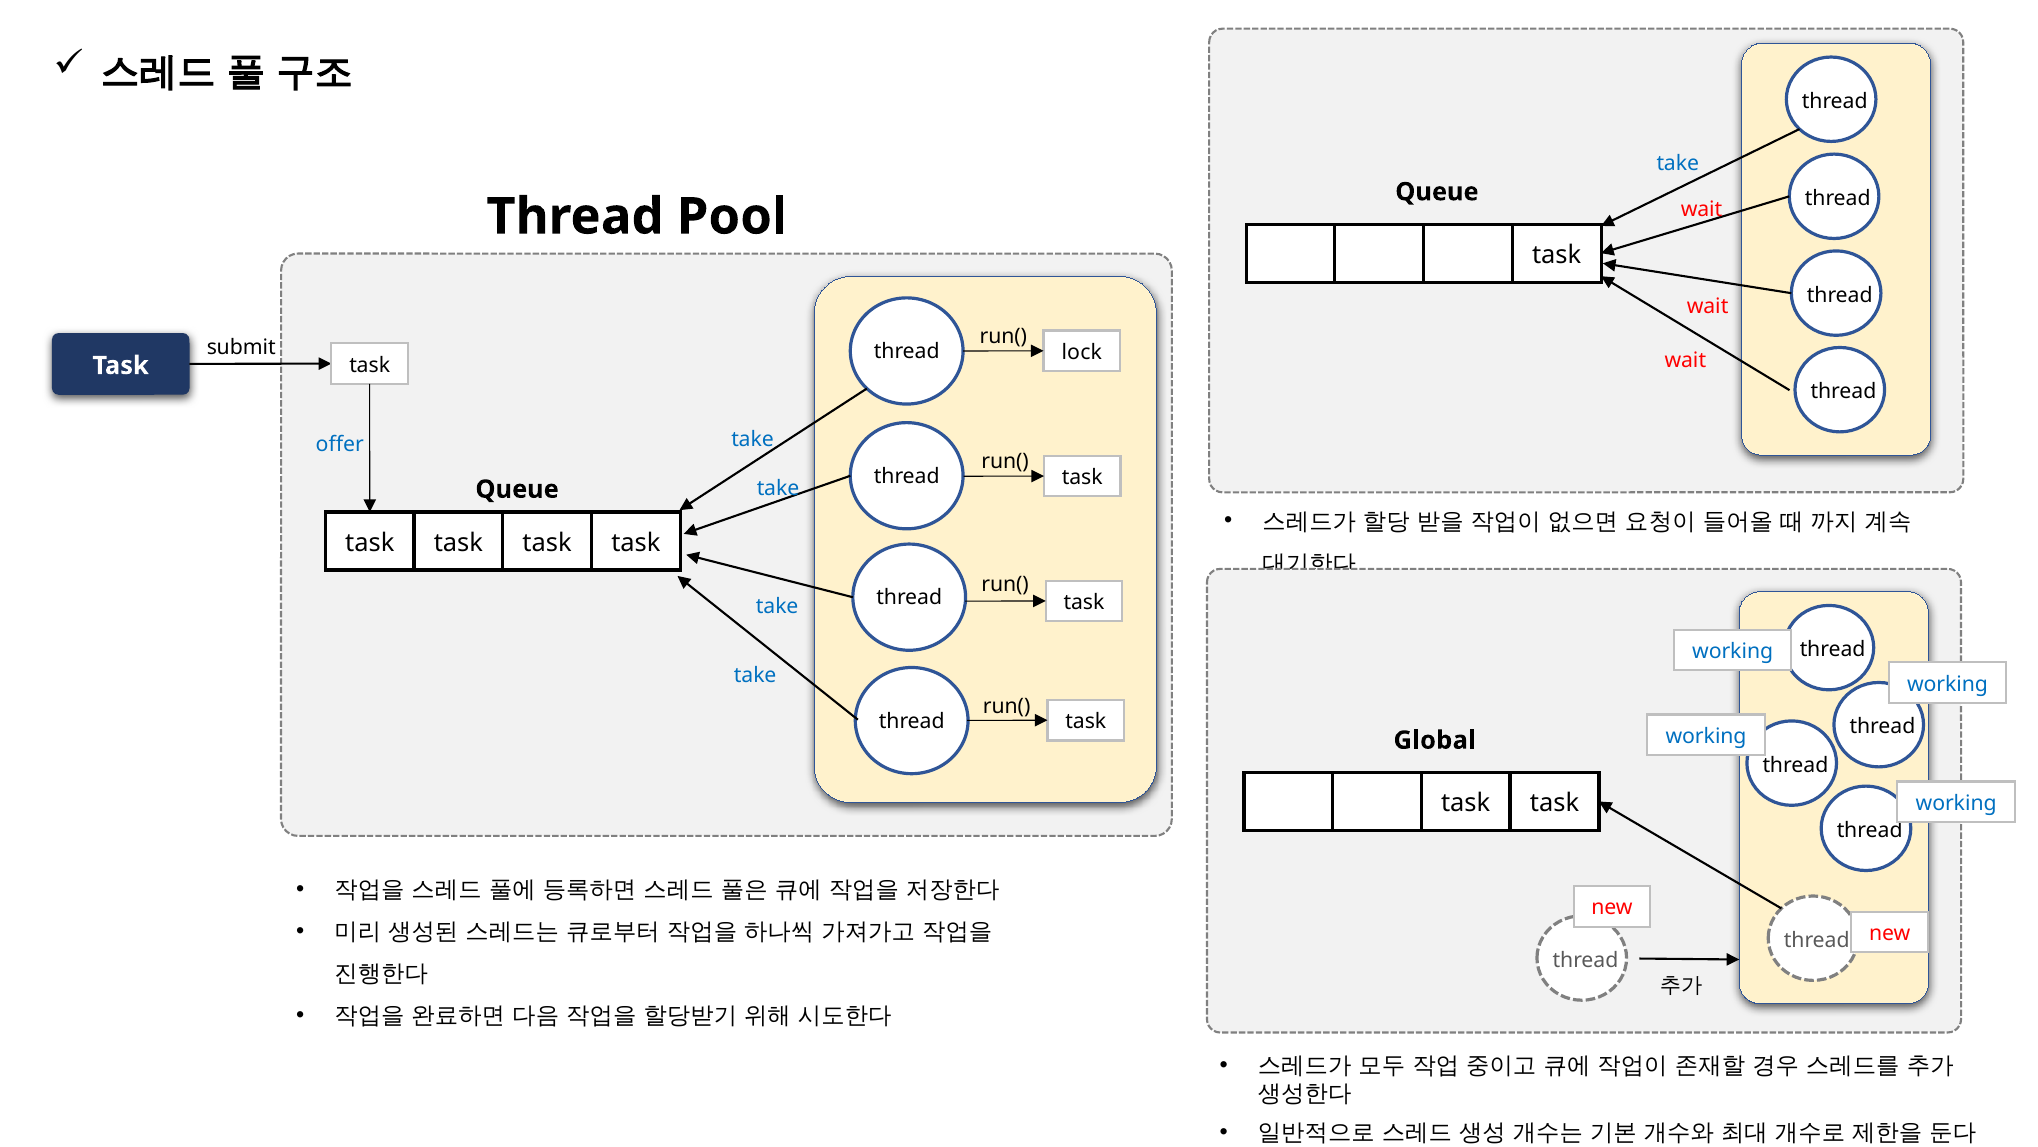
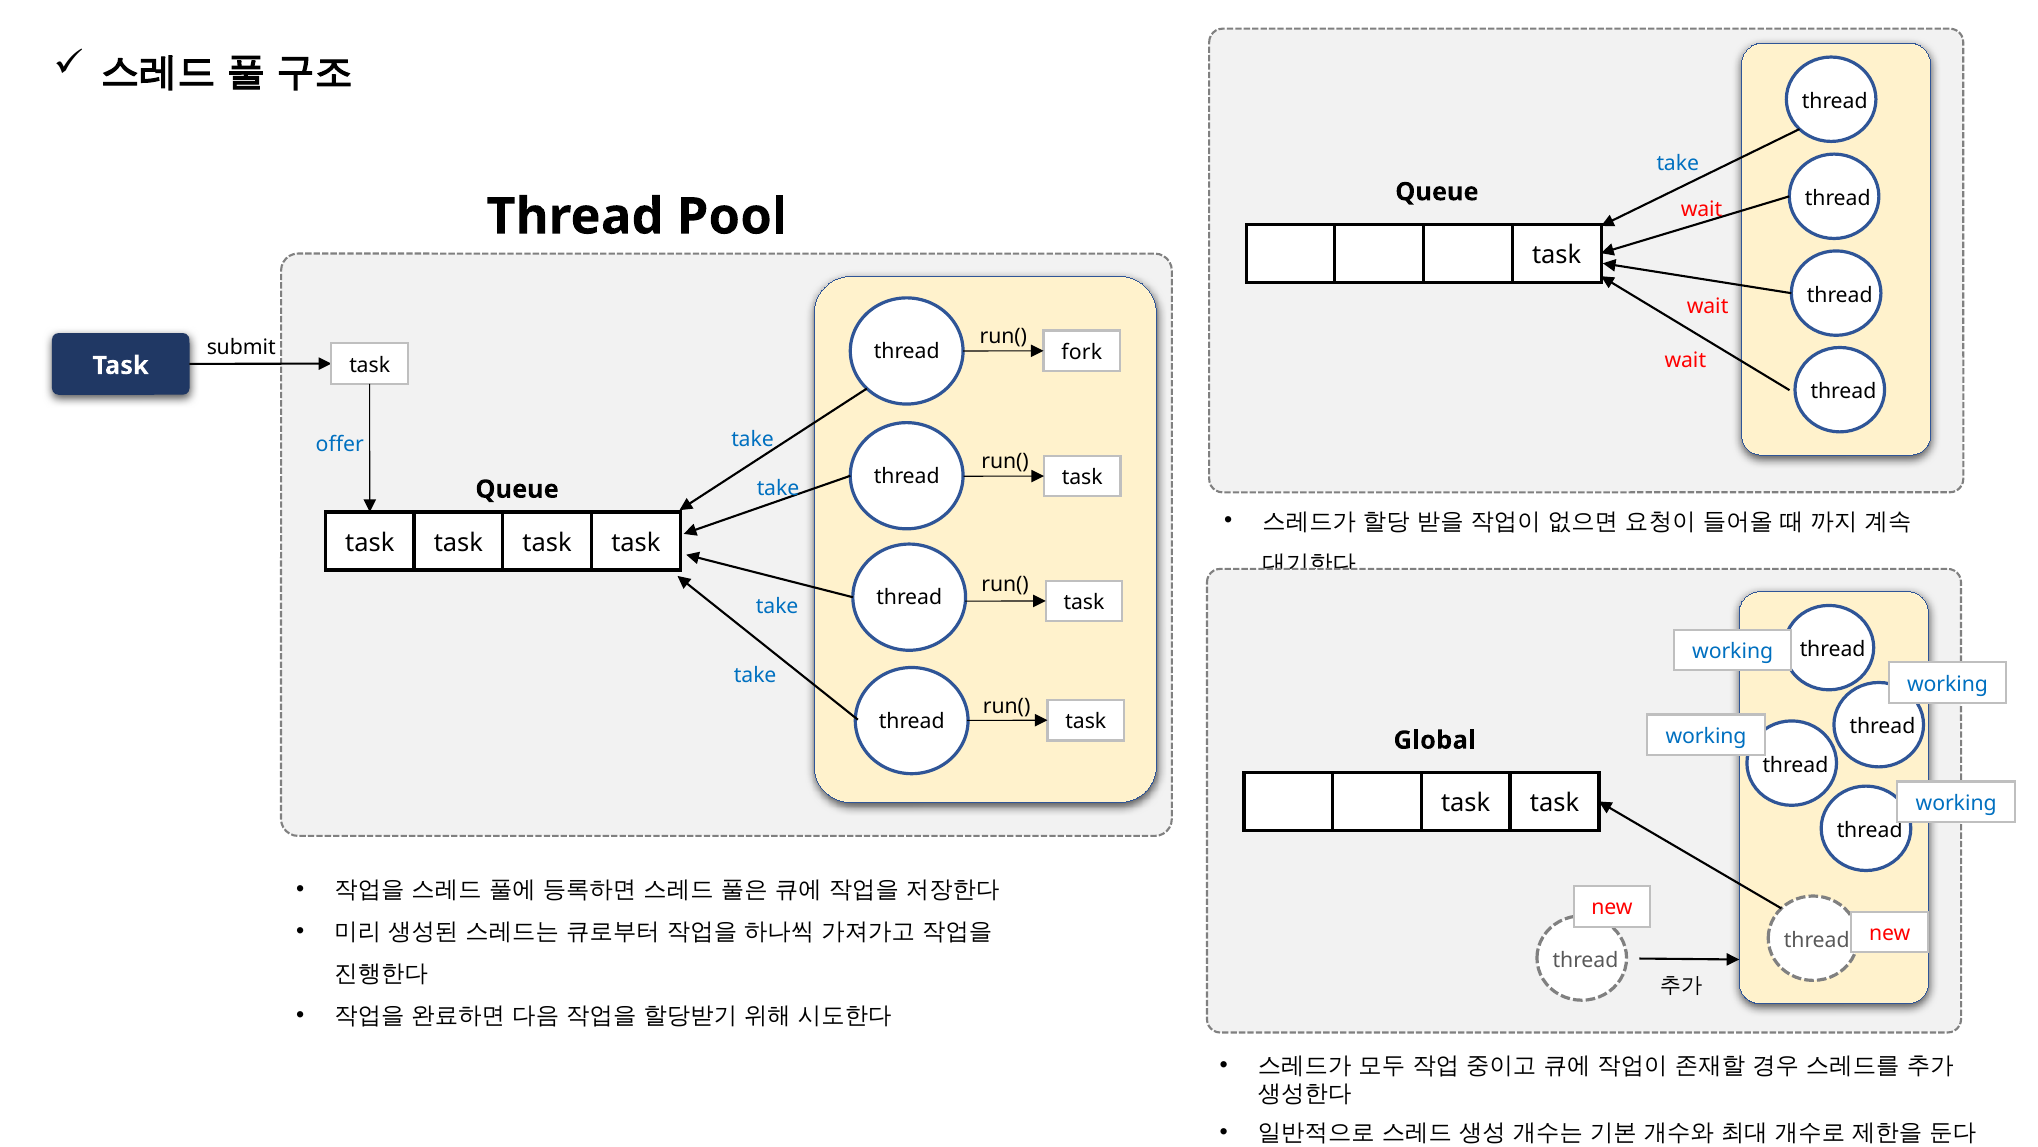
lock: lock -> fork (1082, 352)
